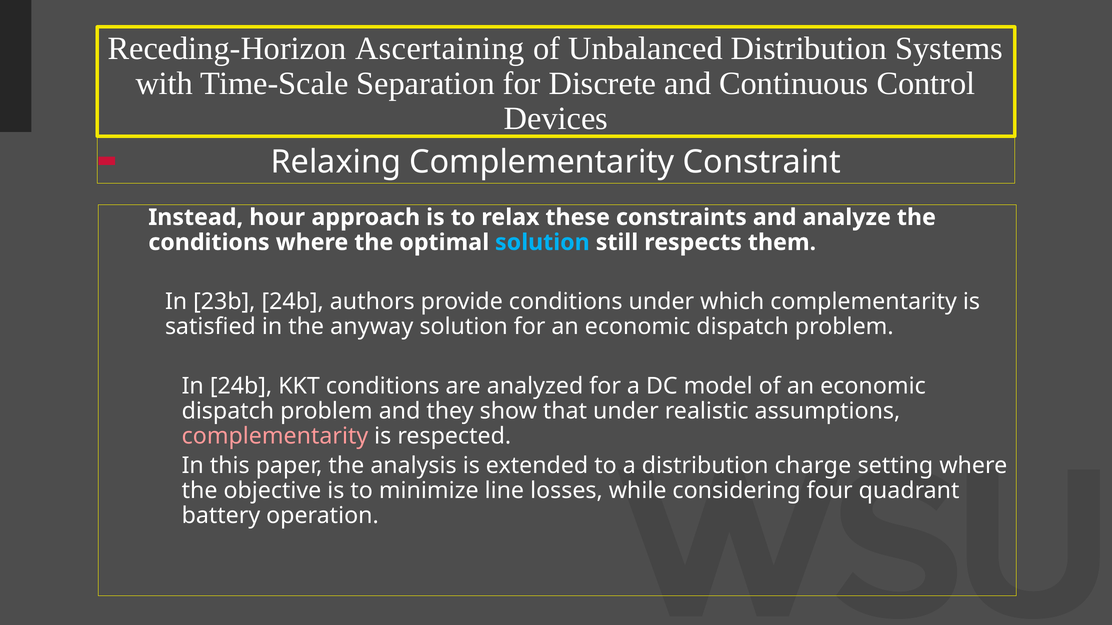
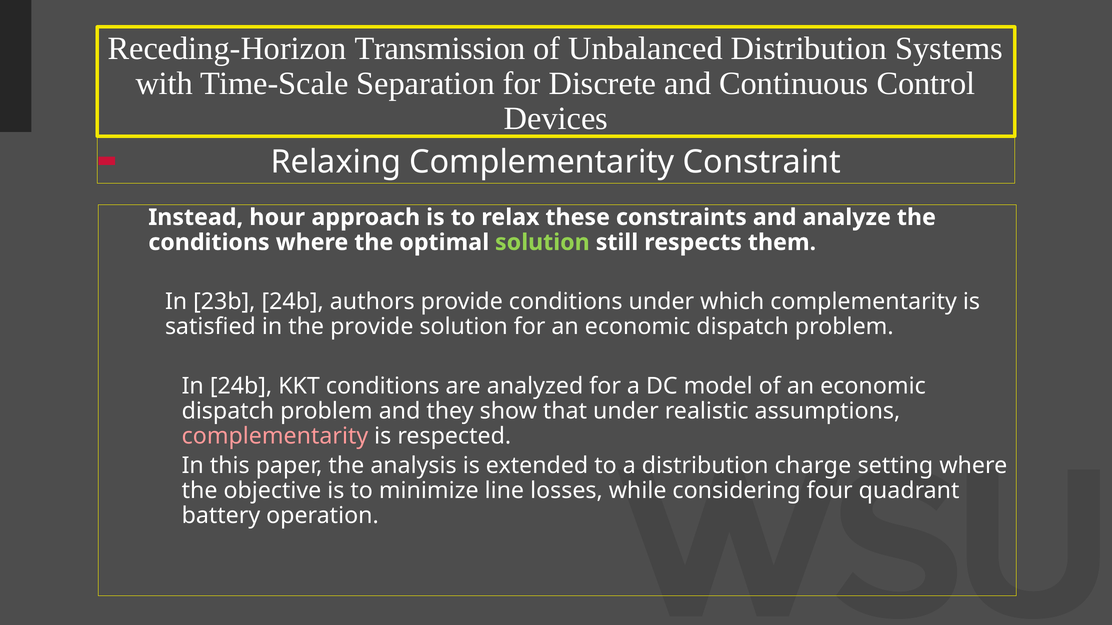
Ascertaining: Ascertaining -> Transmission (440, 48)
solution colour: light blue -> light green (542, 243)
the anyway: anyway -> provide (372, 327)
